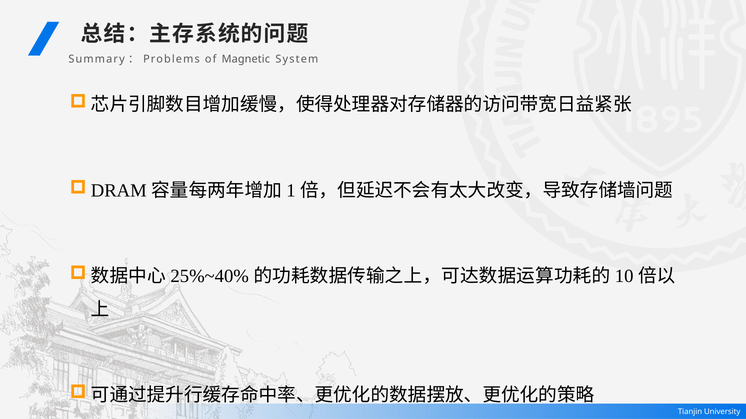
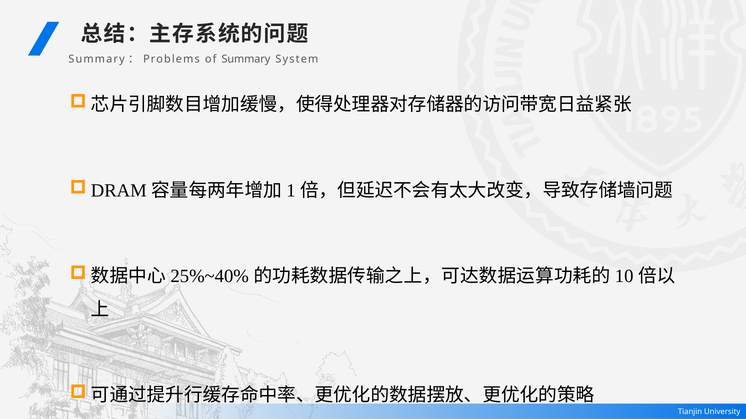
of Magnetic: Magnetic -> Summary (246, 59)
